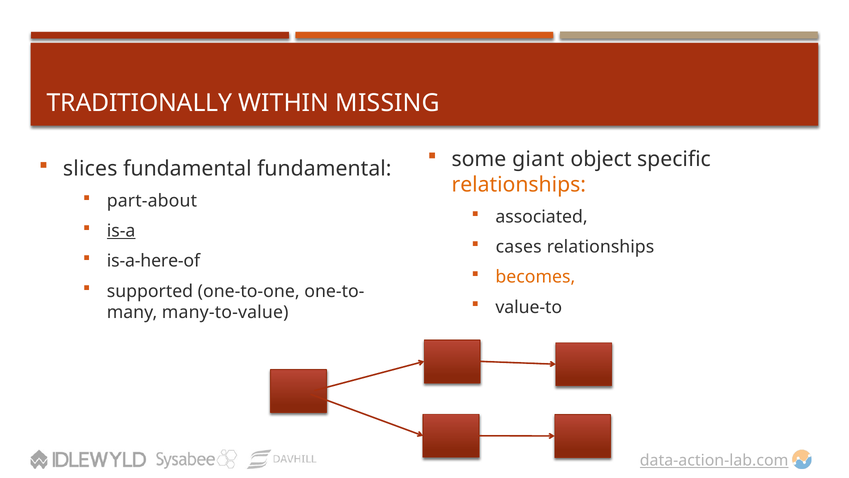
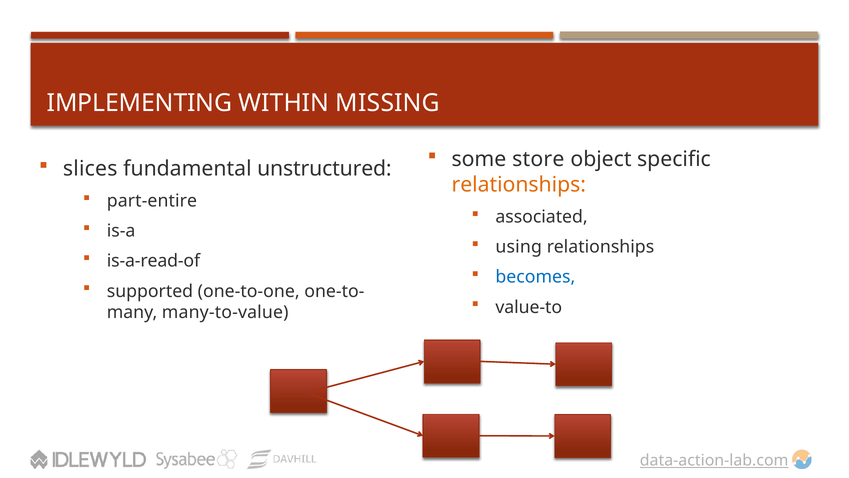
TRADITIONALLY: TRADITIONALLY -> IMPLEMENTING (139, 103)
giant: giant -> store (538, 159)
fundamental fundamental: fundamental -> unstructured (324, 169)
part-about: part-about -> part-entire (152, 201)
is-a underline: present -> none (121, 231)
cases: cases -> using (519, 247)
is-a-here-of: is-a-here-of -> is-a-read-of (153, 261)
becomes colour: orange -> blue (535, 277)
